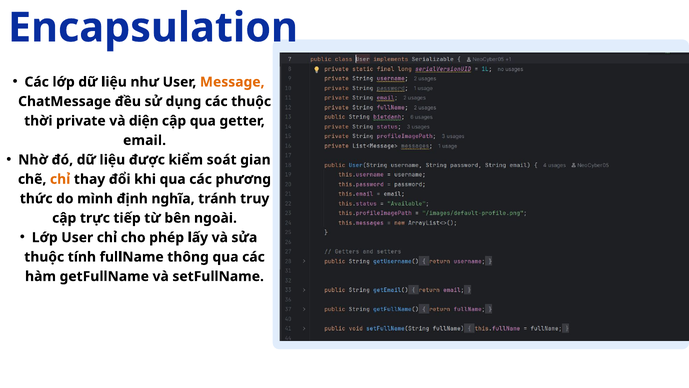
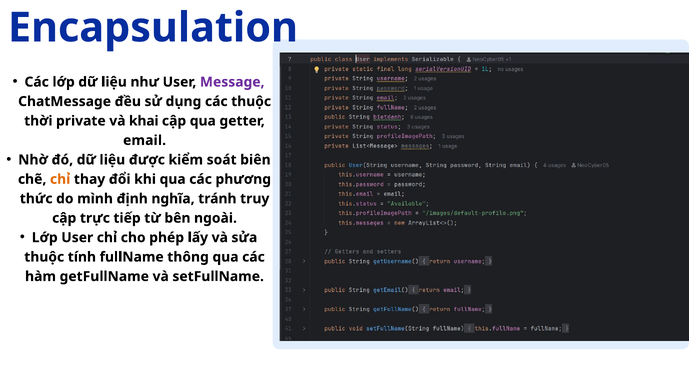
Message colour: orange -> purple (232, 82)
diện: diện -> khai (144, 121)
gian: gian -> biên (255, 160)
